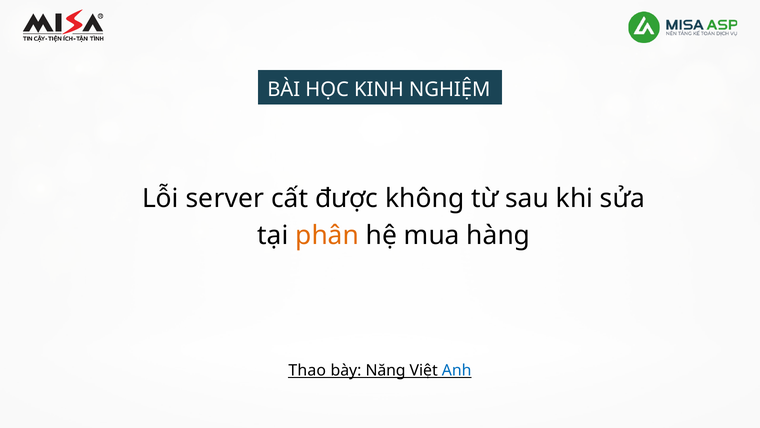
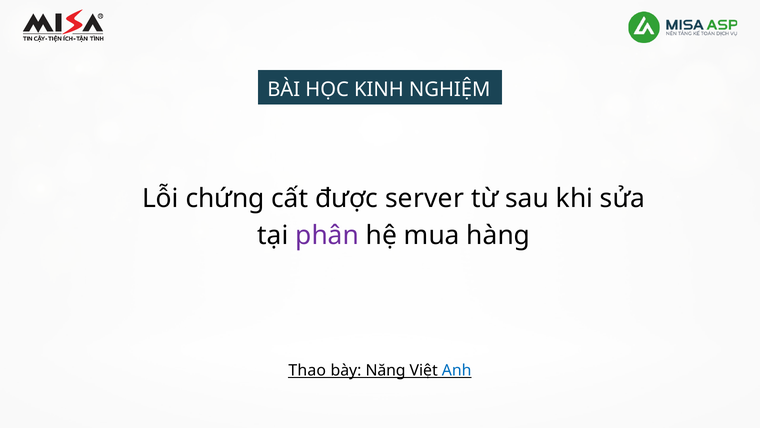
server: server -> chứng (225, 198)
không: không -> server (425, 198)
phân colour: orange -> purple (327, 235)
